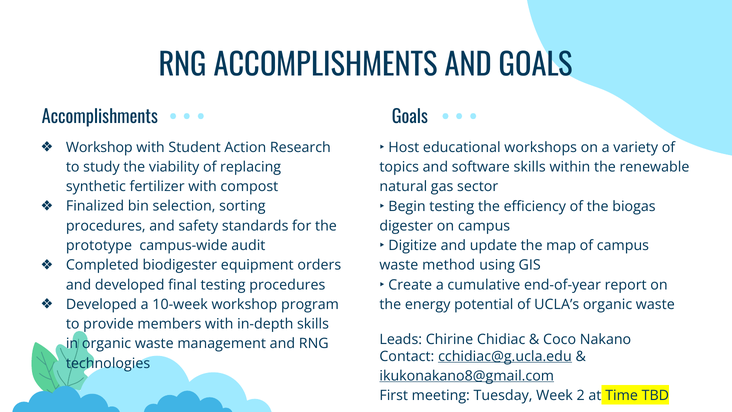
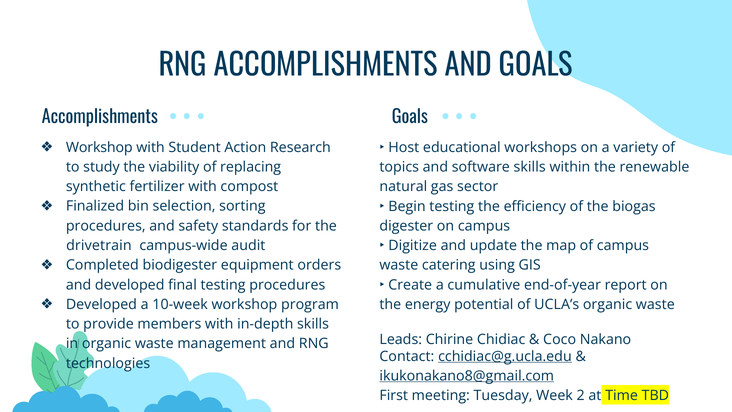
prototype: prototype -> drivetrain (99, 245)
method: method -> catering (449, 265)
